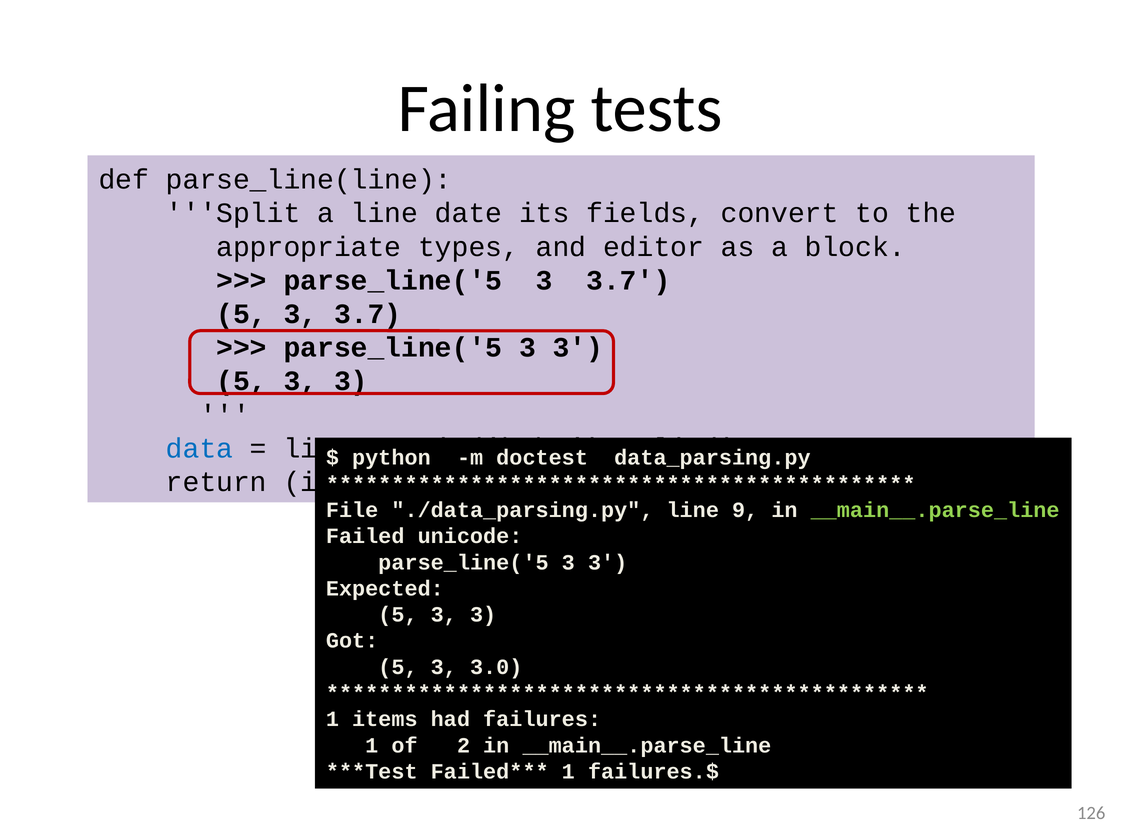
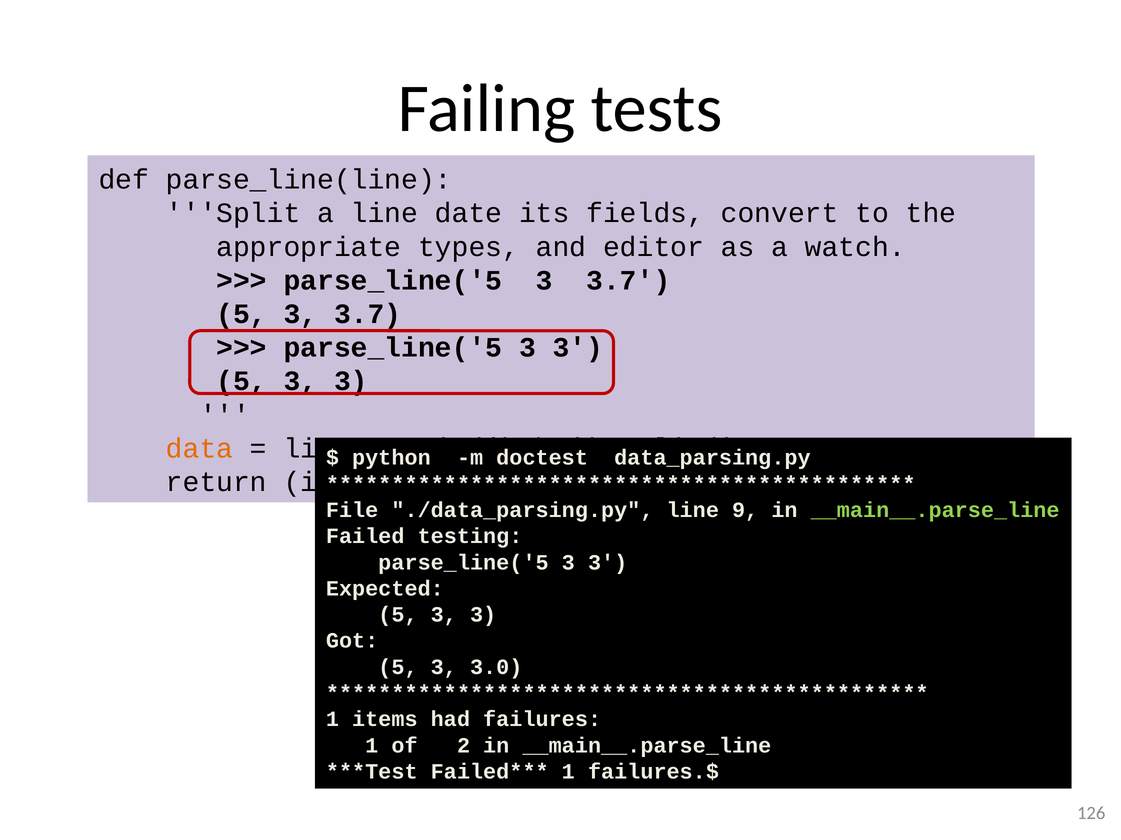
block: block -> watch (855, 247)
data colour: blue -> orange (200, 449)
unicode: unicode -> testing (470, 537)
